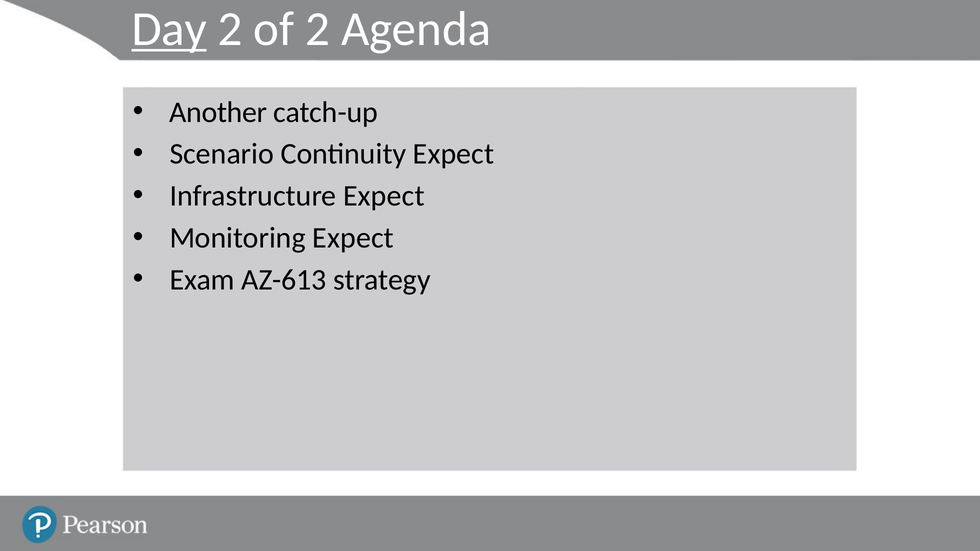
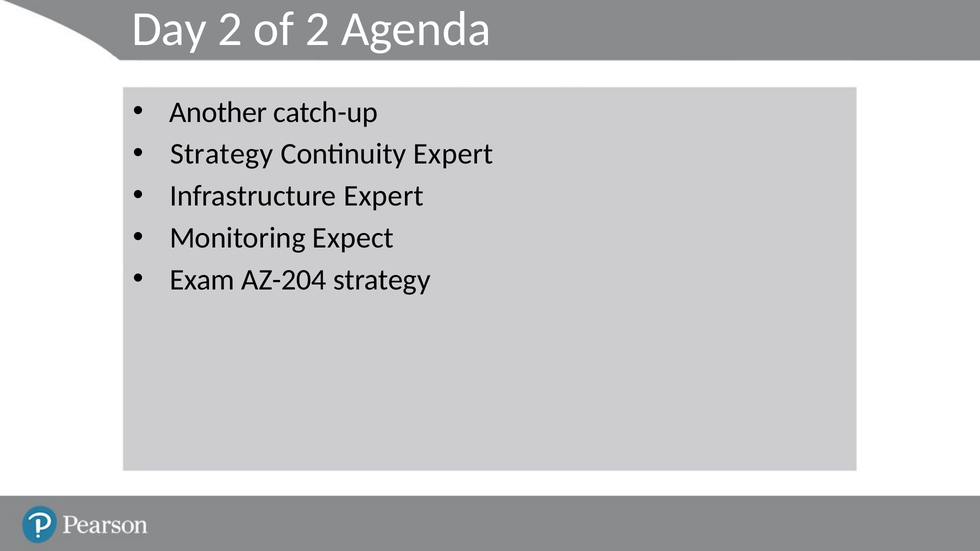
Day underline: present -> none (169, 29)
Scenario: Scenario -> Strategy (222, 154)
Continuity Expect: Expect -> Expert (453, 154)
Infrastructure Expect: Expect -> Expert (384, 196)
AZ-613: AZ-613 -> AZ-204 (284, 280)
